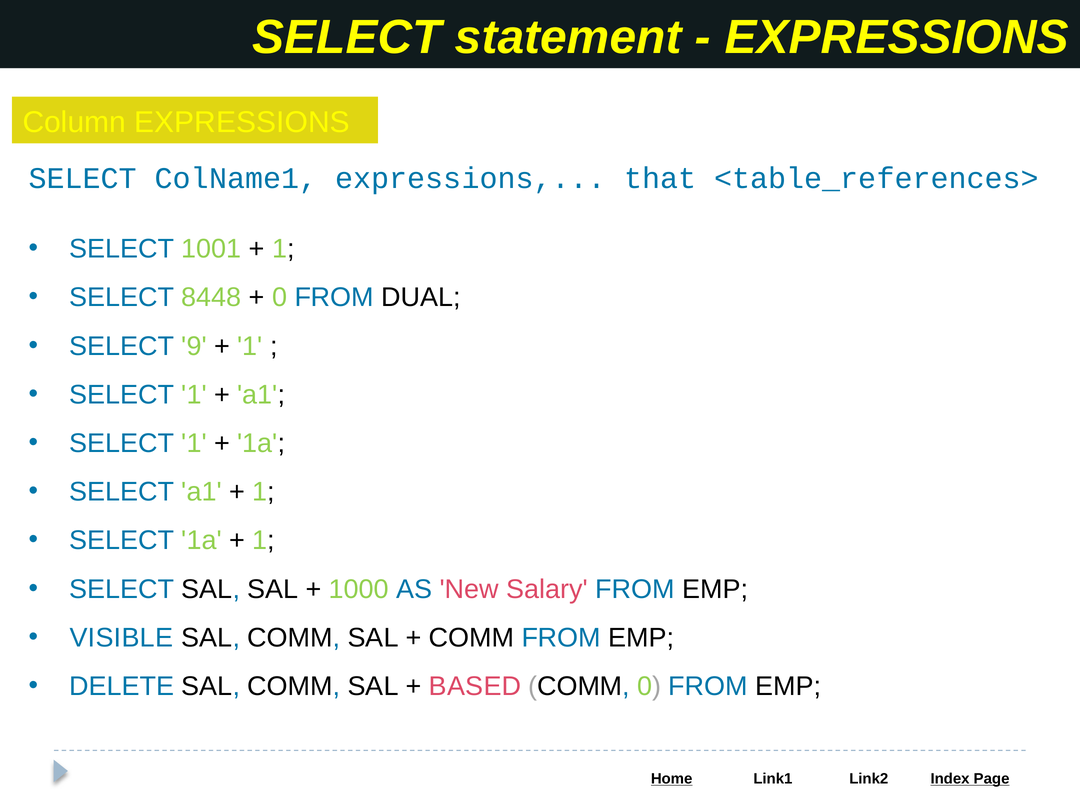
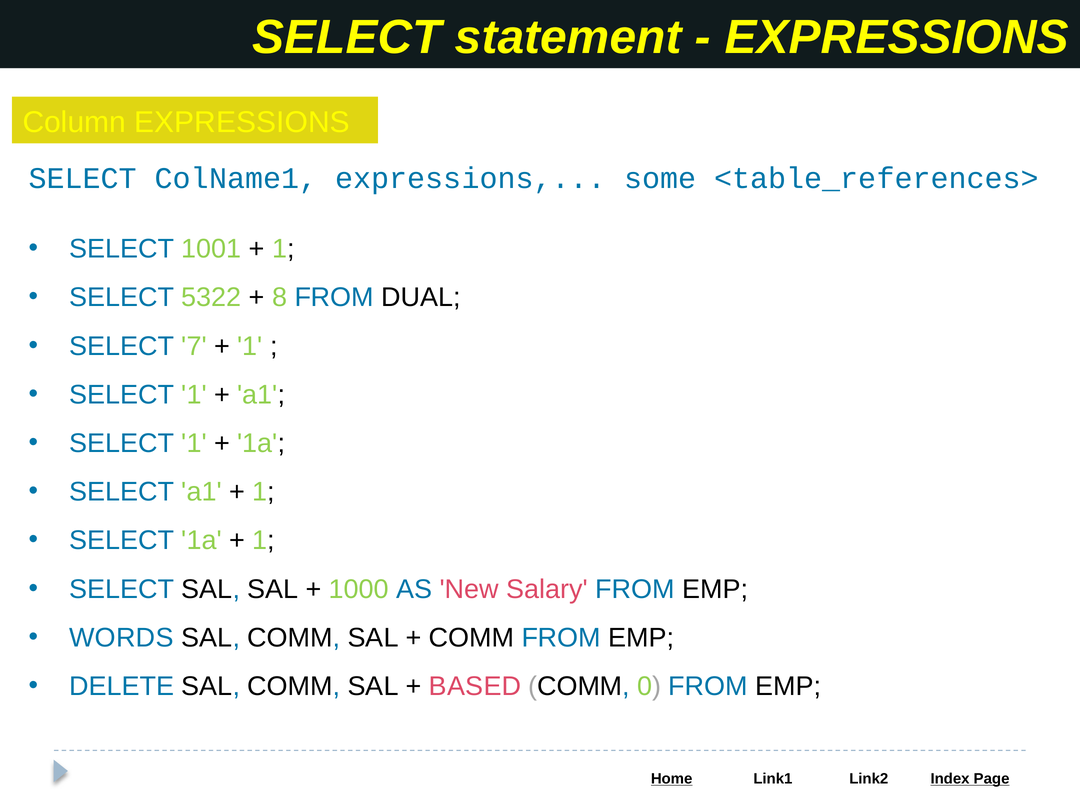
that: that -> some (660, 178)
8448: 8448 -> 5322 (211, 298)
0: 0 -> 8 (280, 298)
9: 9 -> 7 (194, 346)
VISIBLE: VISIBLE -> WORDS (121, 638)
